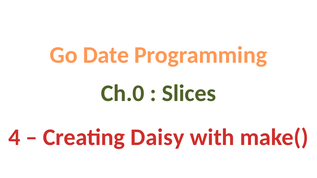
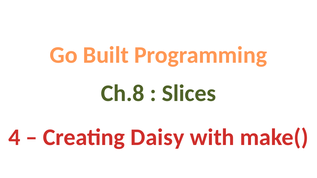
Date: Date -> Built (106, 55)
Ch.0: Ch.0 -> Ch.8 (123, 93)
